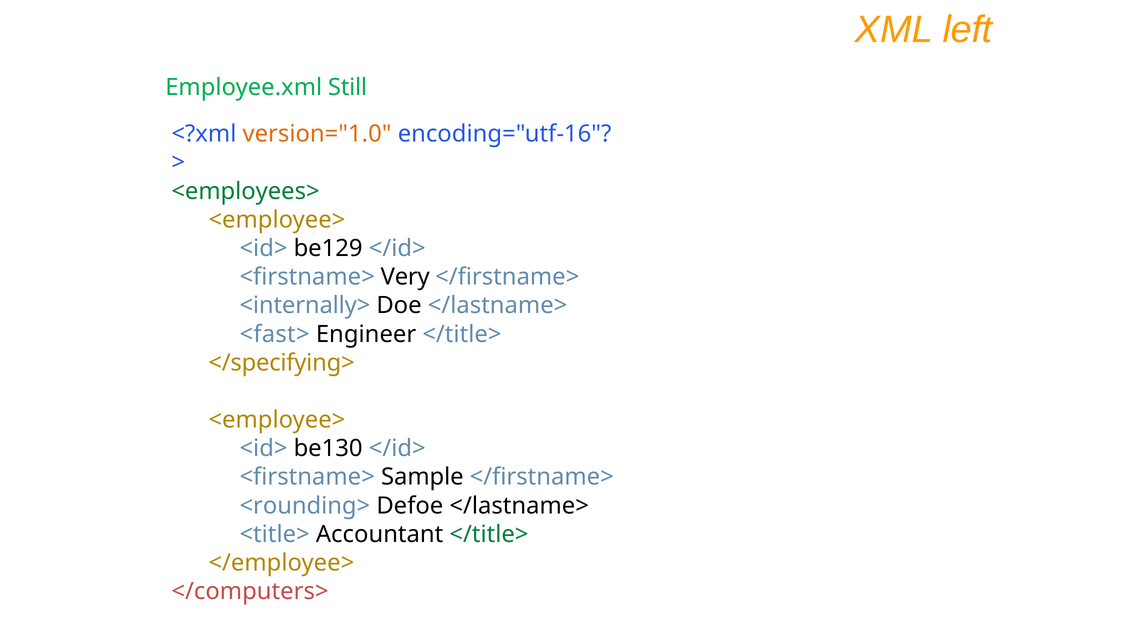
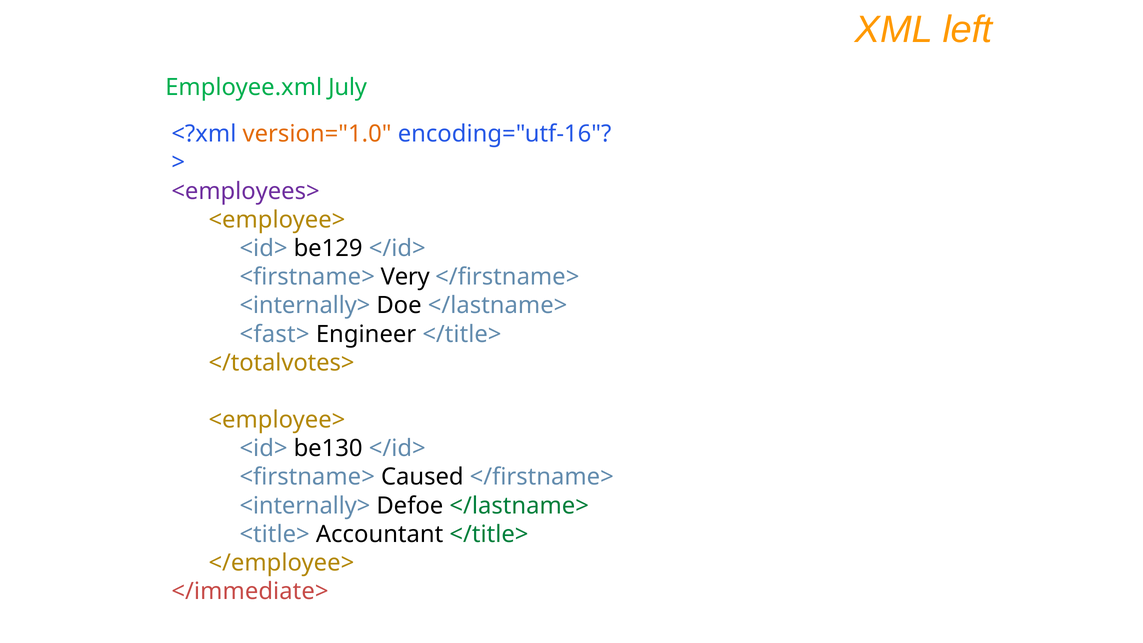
Still: Still -> July (348, 87)
<employees> colour: green -> purple (246, 191)
</specifying>: </specifying> -> </totalvotes> (281, 363)
Sample: Sample -> Caused (422, 477)
<rounding>: <rounding> -> <internally> (305, 506)
</lastname> colour: black -> green (519, 506)
</computers>: </computers> -> </immediate> (250, 591)
